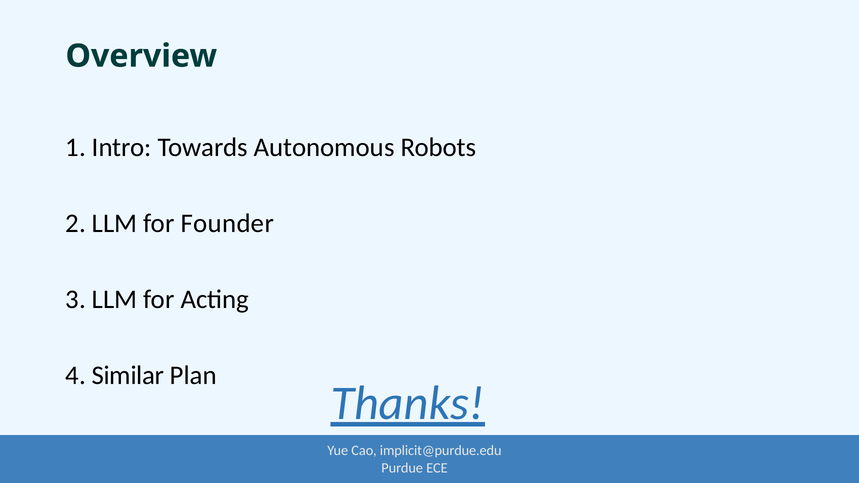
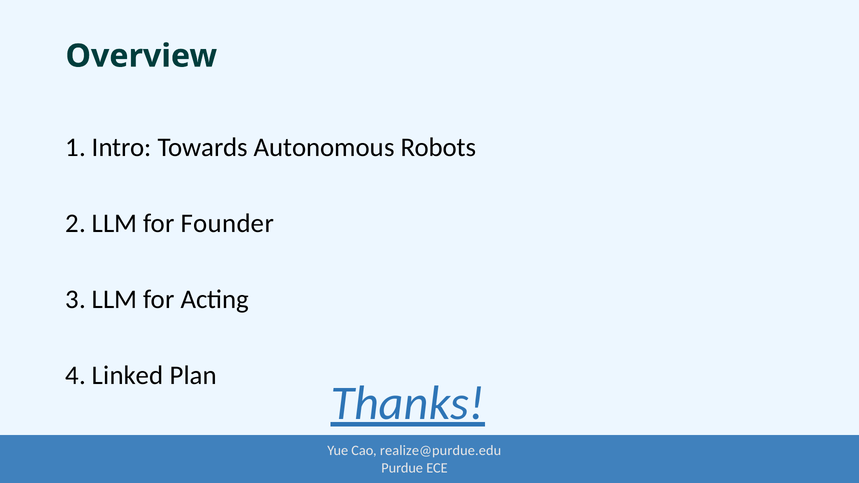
Similar: Similar -> Linked (128, 375)
implicit@purdue.edu: implicit@purdue.edu -> realize@purdue.edu (441, 451)
